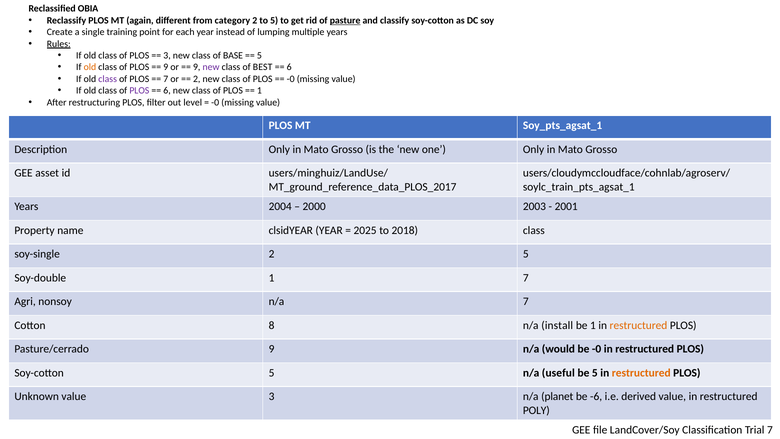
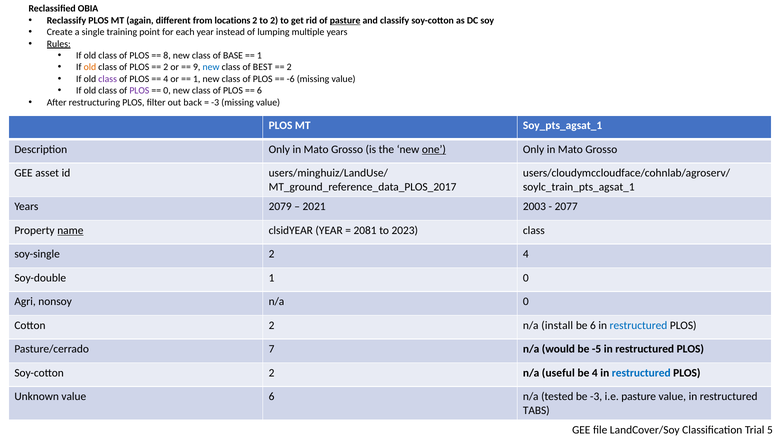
category: category -> locations (233, 20)
to 5: 5 -> 2 (274, 20)
3: 3 -> 8 (167, 56)
5: 5 -> 1 (259, 56)
9: 9 -> 2 (166, 67)
new colour: purple -> blue (211, 67)
6: 6 -> 2 (289, 67)
7: 7 -> 4 (166, 79)
2: 2 -> 1 (197, 79)
-0: -0 -> -6 (291, 79)
6: 6 -> 0 (167, 91)
1: 1 -> 6 (259, 91)
level: level -> back (193, 102)
-0: -0 -> -3 (215, 102)
one underline: none -> present (434, 149)
2004: 2004 -> 2079 (280, 206)
2000: 2000 -> 2021 (314, 206)
2001: 2001 -> 2077 (566, 206)
name underline: none -> present (70, 230)
2025: 2025 -> 2081 (365, 230)
2018: 2018 -> 2023 (405, 230)
2 5: 5 -> 4 (526, 254)
1 7: 7 -> 0 (526, 278)
n/a 7: 7 -> 0 (526, 301)
Cotton 8: 8 -> 2 (272, 325)
be 1: 1 -> 6 (593, 325)
restructured colour: orange -> blue (638, 325)
Pasture/cerrado 9: 9 -> 7 (272, 349)
be -0: -0 -> -5 (597, 349)
Soy-cotton 5: 5 -> 2 (272, 373)
be 5: 5 -> 4 (595, 373)
restructured colour: orange -> blue (641, 373)
value 3: 3 -> 6 (272, 396)
planet: planet -> tested (557, 396)
be -6: -6 -> -3 (596, 396)
i.e derived: derived -> pasture (639, 396)
POLY: POLY -> TABS (536, 410)
Trial 7: 7 -> 5 (770, 430)
